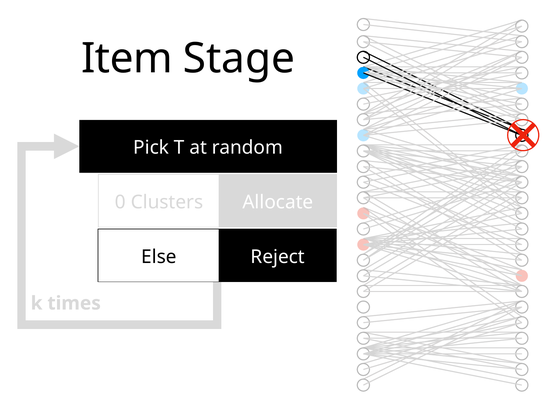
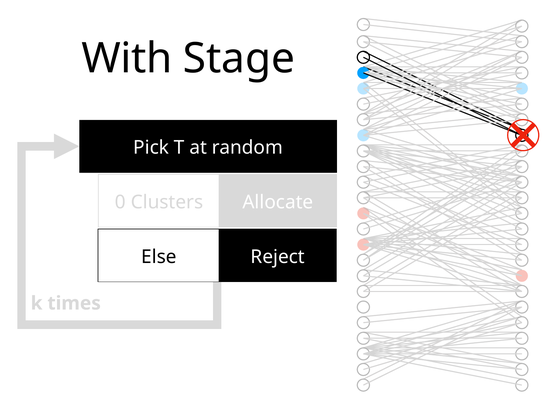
Item: Item -> With (127, 59)
